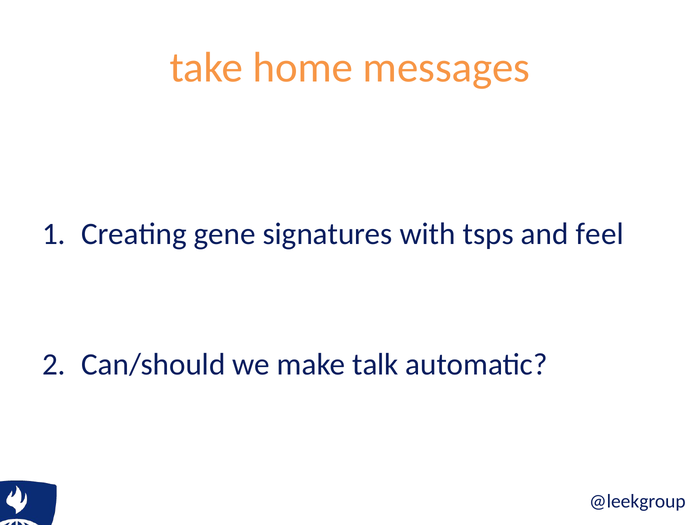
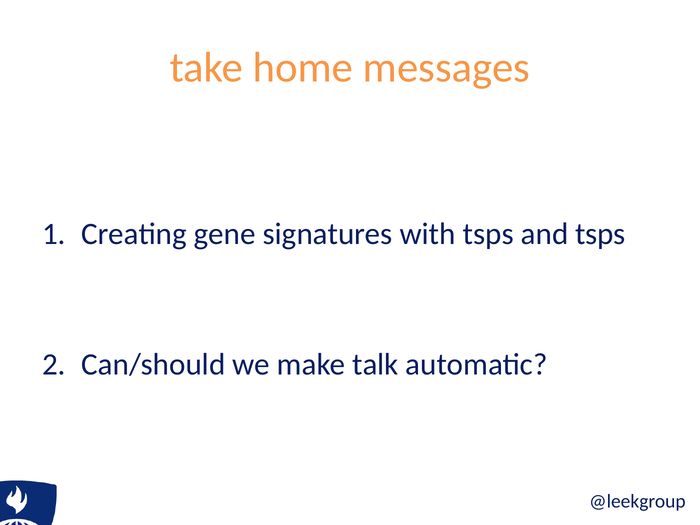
and feel: feel -> tsps (600, 234)
